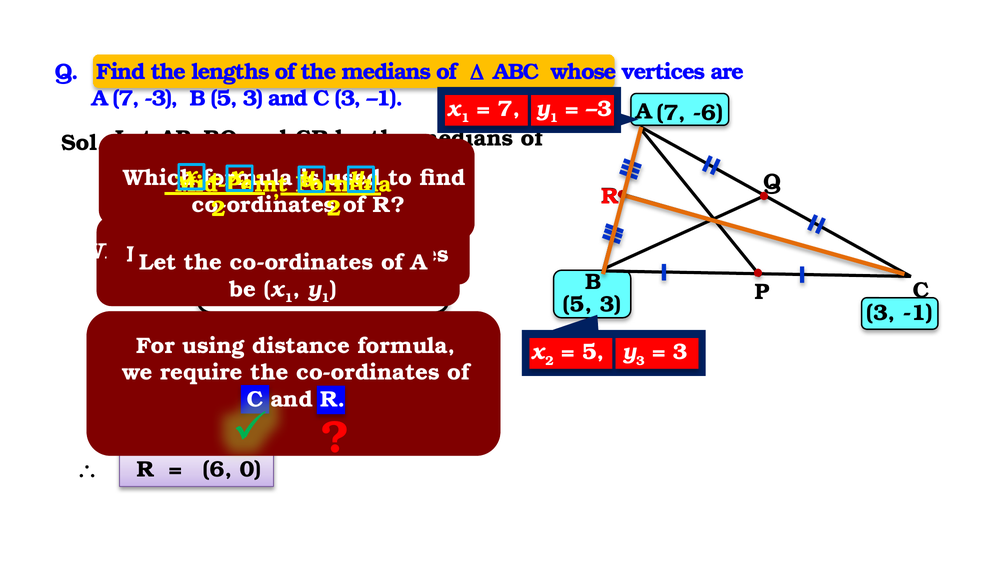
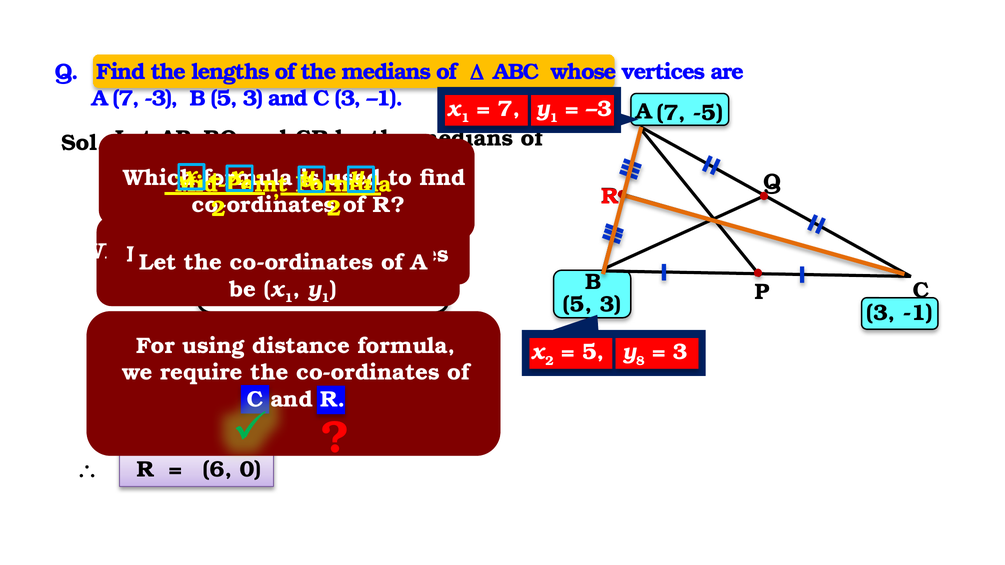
-6: -6 -> -5 (708, 113)
3: 3 -> 8 (640, 361)
